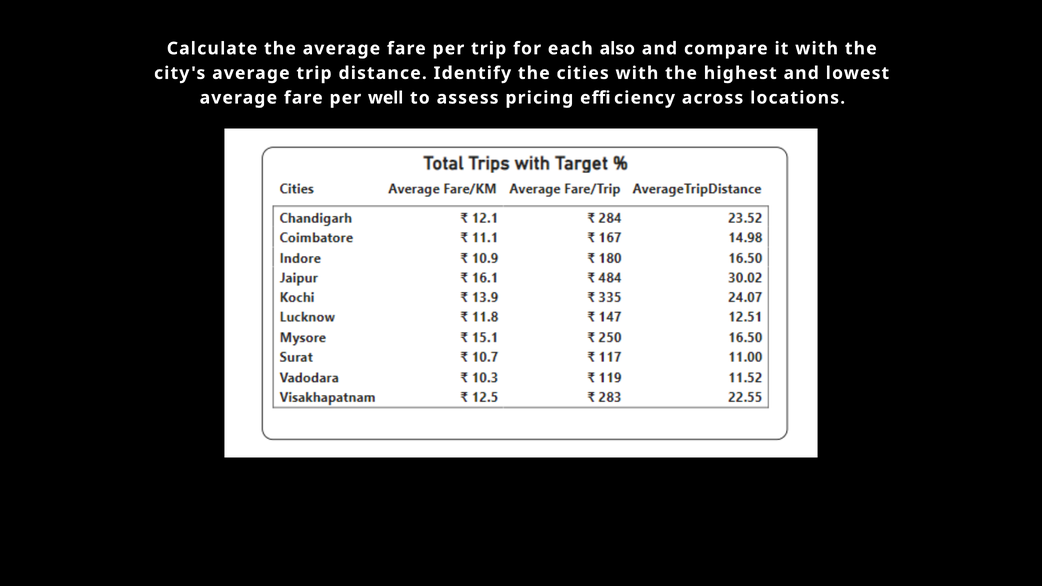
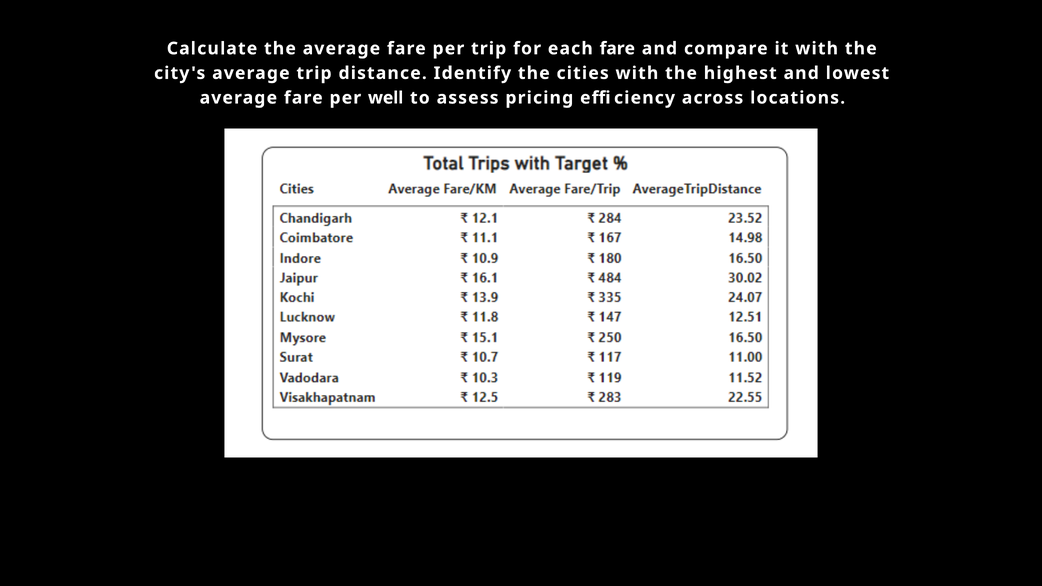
each also: also -> fare (617, 49)
